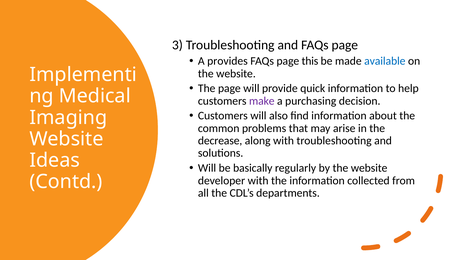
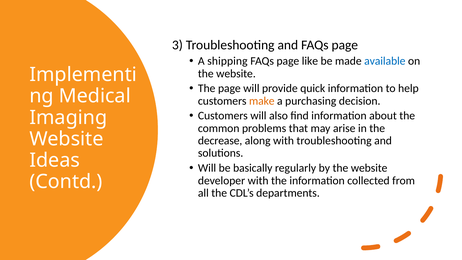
provides: provides -> shipping (227, 61)
this: this -> like (310, 61)
make colour: purple -> orange (262, 101)
